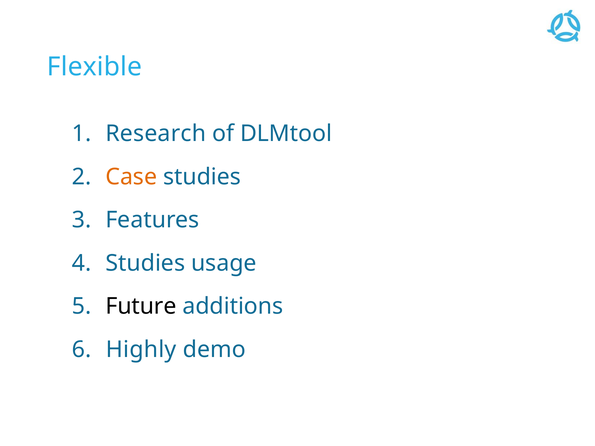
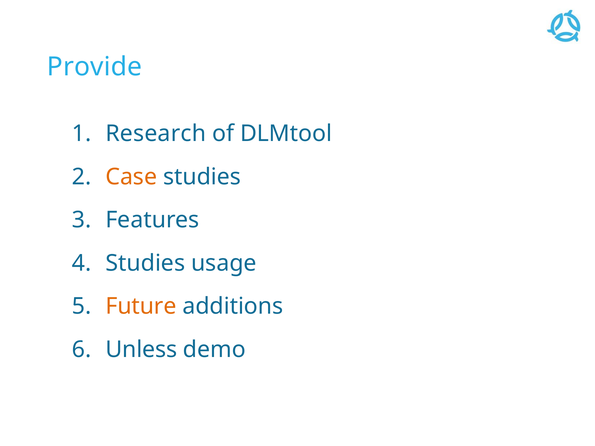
Flexible: Flexible -> Provide (95, 67)
Future colour: black -> orange (141, 306)
Highly: Highly -> Unless (141, 350)
